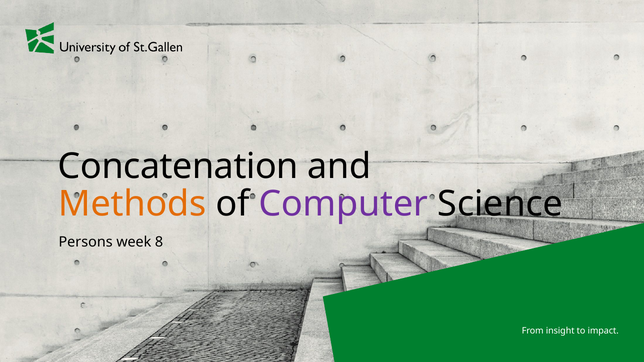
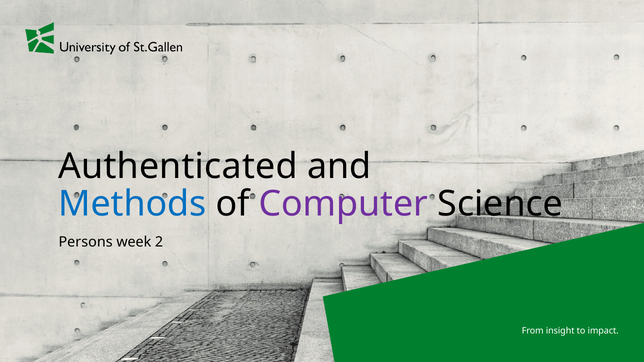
Concatenation: Concatenation -> Authenticated (178, 167)
Methods colour: orange -> blue (132, 204)
8: 8 -> 2 (159, 242)
